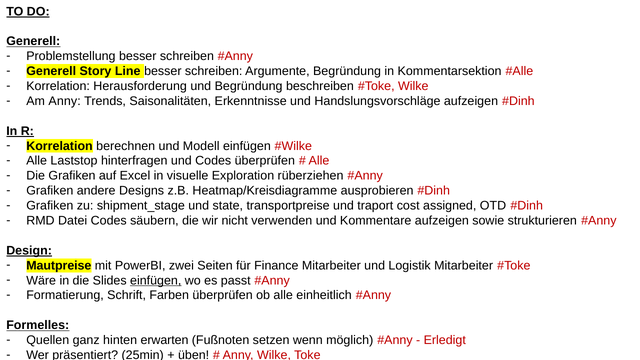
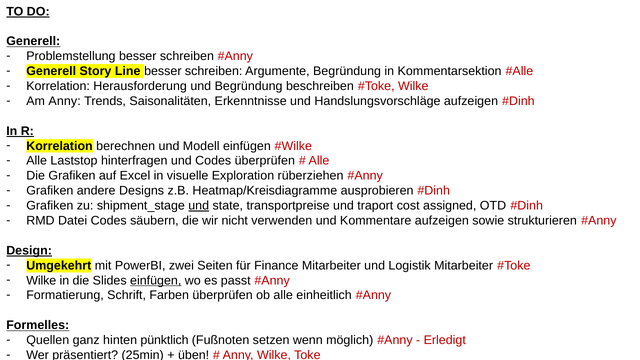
und underline: none -> present (199, 206)
Mautpreise: Mautpreise -> Umgekehrt (59, 265)
Wäre: Wäre -> Wilke (41, 280)
erwarten: erwarten -> pünktlich (165, 340)
